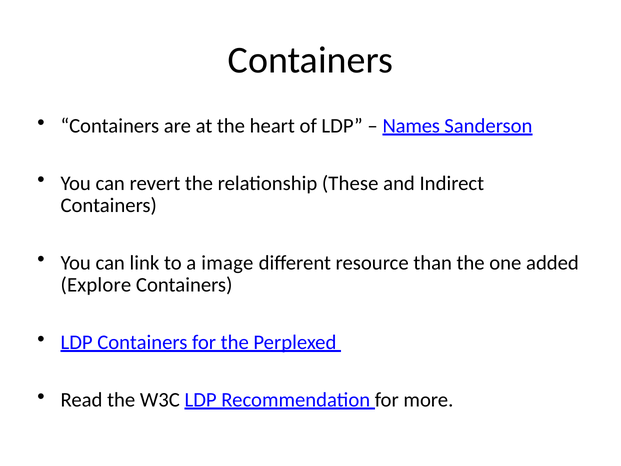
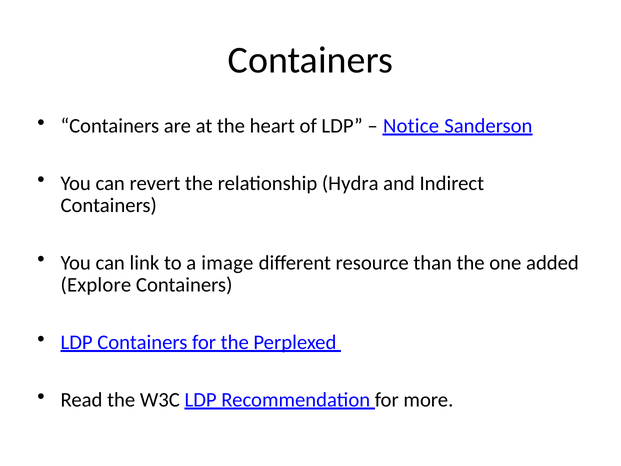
Names: Names -> Notice (411, 126)
These: These -> Hydra (350, 183)
